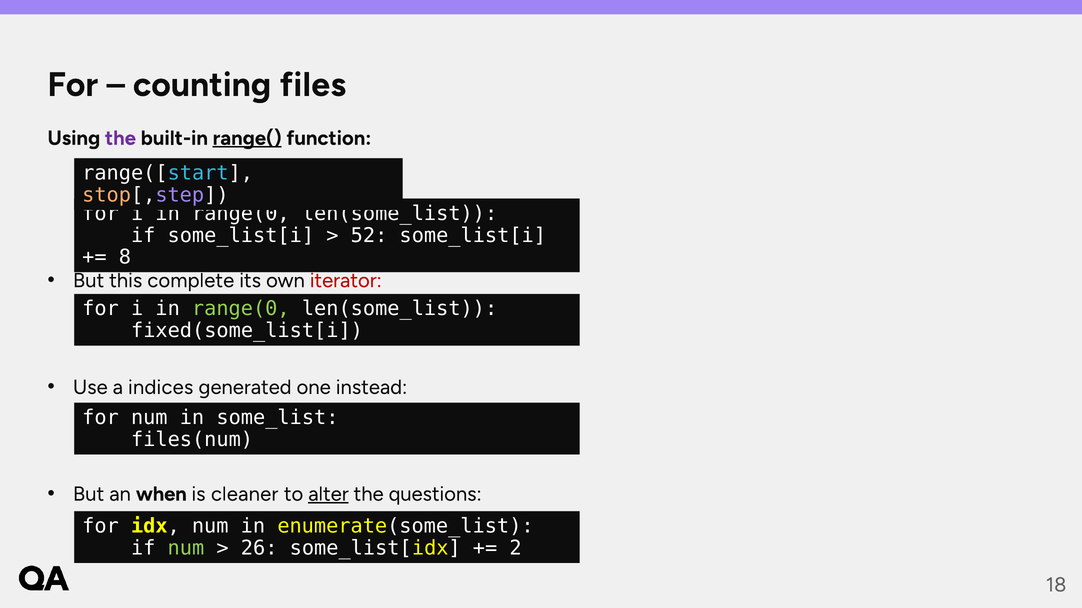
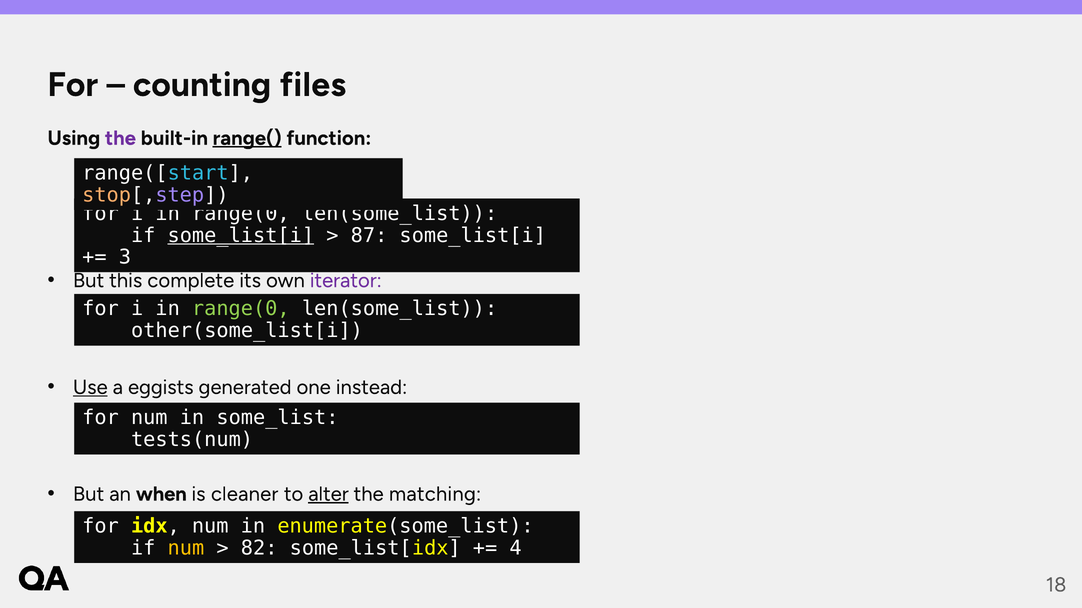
some_list[i underline: none -> present (241, 236)
52: 52 -> 87 (369, 236)
8: 8 -> 3 (125, 257)
iterator colour: red -> purple (346, 281)
fixed(some_list[i: fixed(some_list[i -> other(some_list[i (247, 331)
Use underline: none -> present (90, 388)
indices: indices -> eggists (161, 388)
files(num: files(num -> tests(num (192, 440)
questions: questions -> matching (435, 494)
num colour: light green -> yellow (186, 549)
26: 26 -> 82 (259, 549)
2: 2 -> 4 (516, 549)
